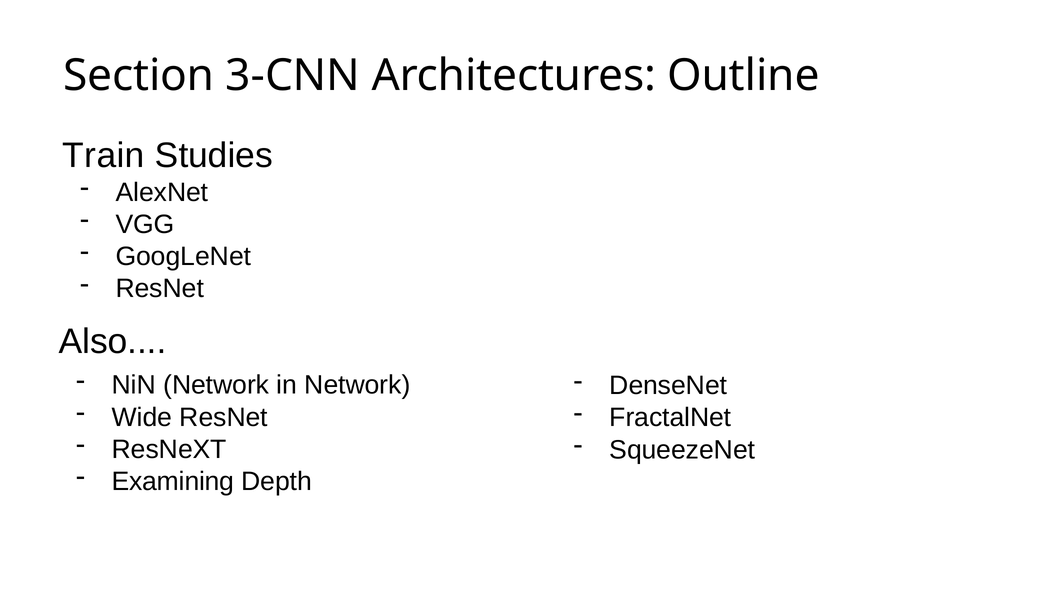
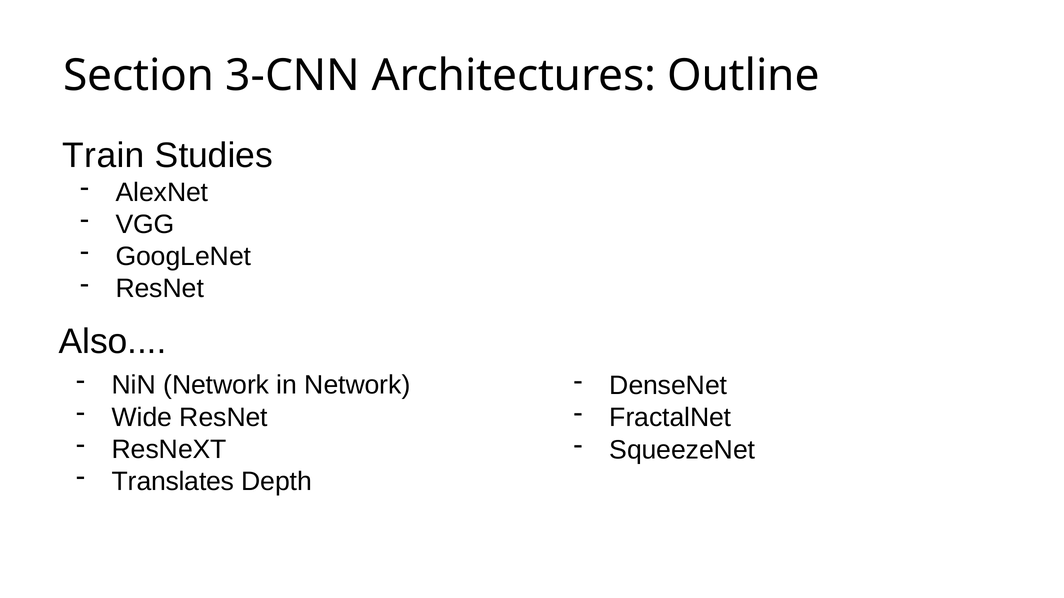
Examining: Examining -> Translates (173, 482)
